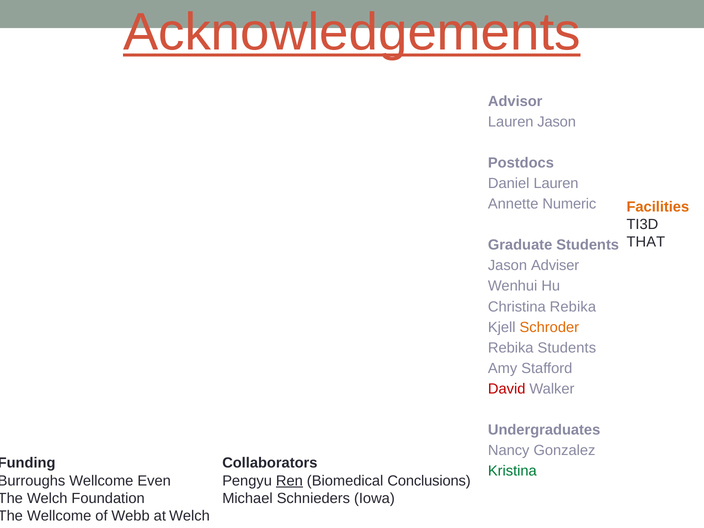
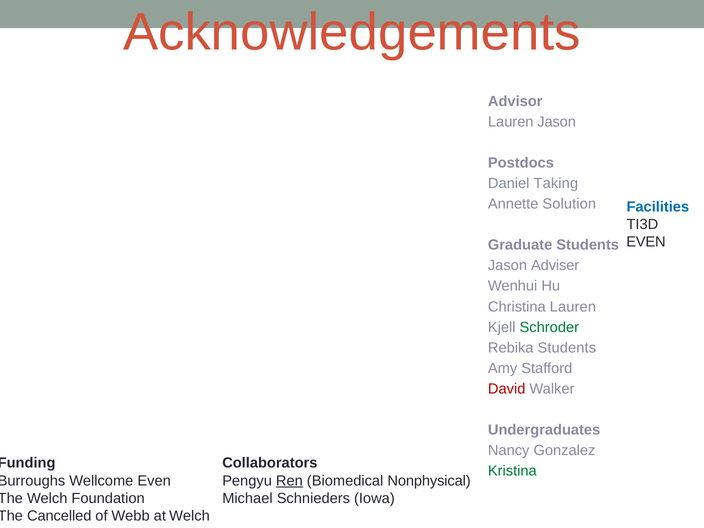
Acknowledgements underline: present -> none (352, 32)
Daniel Lauren: Lauren -> Taking (556, 183)
Numeric: Numeric -> Solution (569, 204)
Facilities colour: orange -> blue (658, 207)
THAT: THAT -> EVEN (646, 242)
Christina Rebika: Rebika -> Lauren (573, 307)
Schroder colour: orange -> green (549, 327)
Conclusions: Conclusions -> Nonphysical (429, 481)
Wellcome: Wellcome -> Cancelled (59, 516)
